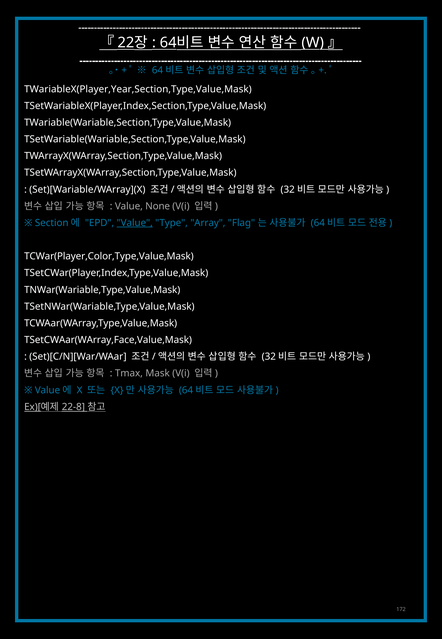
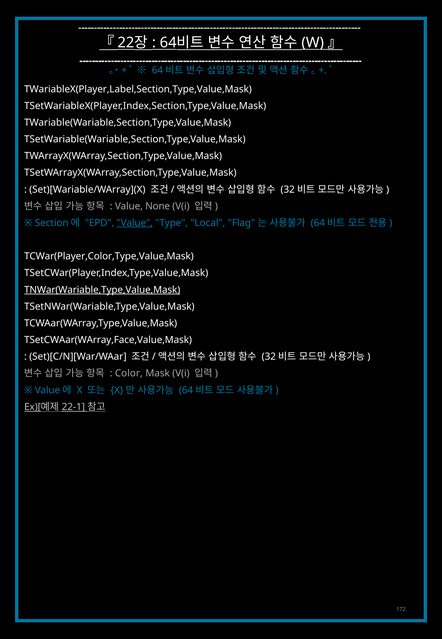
TWariableX(Player,Year,Section,Type,Value,Mask: TWariableX(Player,Year,Section,Type,Value,Mask -> TWariableX(Player,Label,Section,Type,Value,Mask (138, 89)
Array: Array -> Local (208, 223)
TNWar(Wariable,Type,Value,Mask underline: none -> present (102, 290)
Tmax: Tmax -> Color (129, 373)
22-8: 22-8 -> 22-1 (73, 406)
